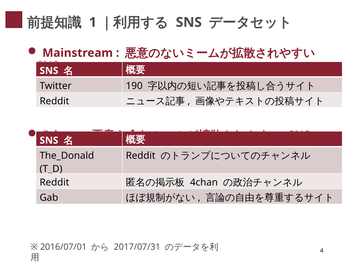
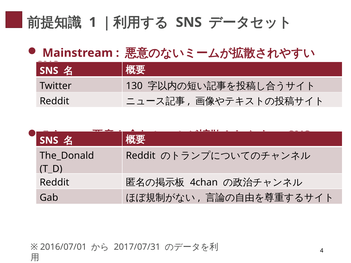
190: 190 -> 130 (134, 86)
